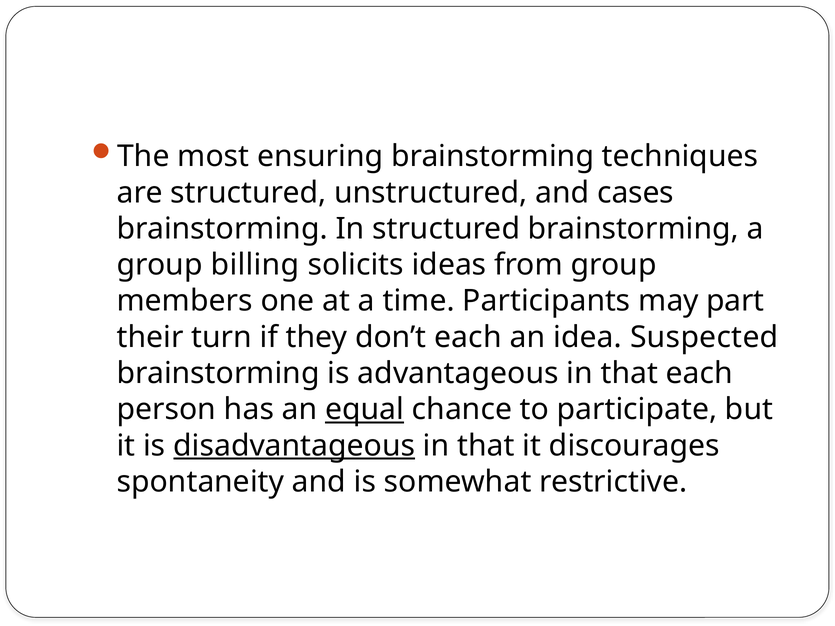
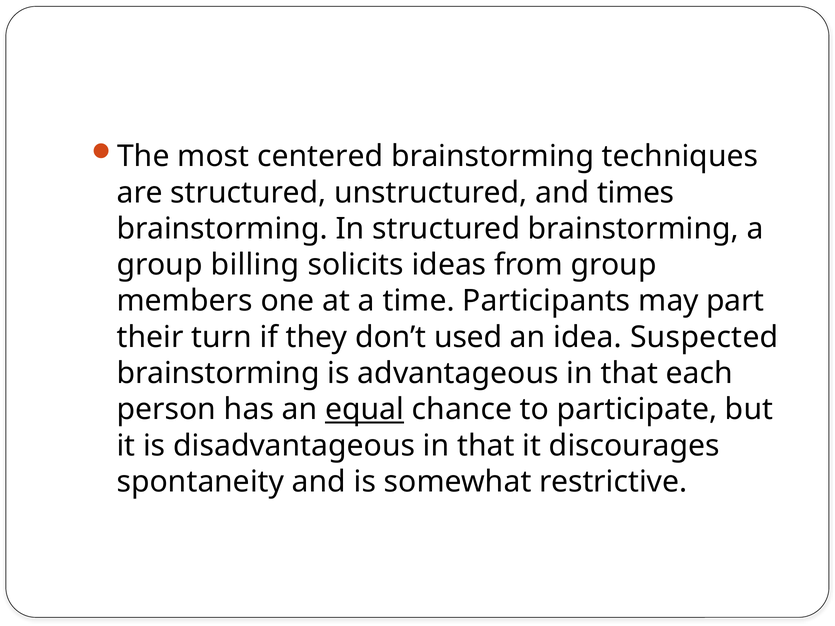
ensuring: ensuring -> centered (320, 157)
cases: cases -> times (636, 193)
don’t each: each -> used (468, 337)
disadvantageous underline: present -> none (294, 446)
